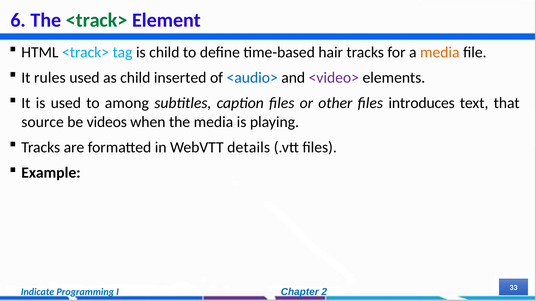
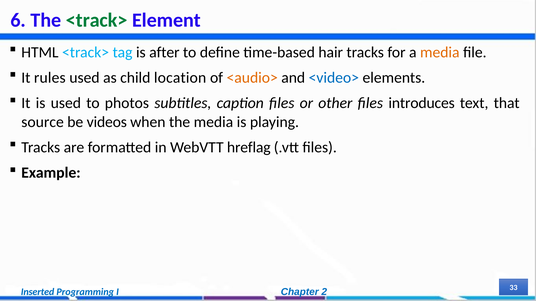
is child: child -> after (164, 52)
inserted: inserted -> location (180, 78)
<audio> colour: blue -> orange (252, 78)
<video> colour: purple -> blue (334, 78)
among: among -> photos (127, 103)
details: details -> hreflag (249, 148)
Indicate: Indicate -> Inserted (38, 292)
